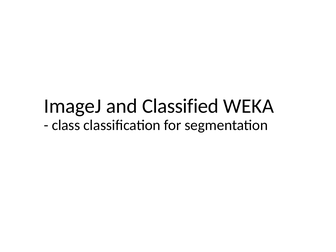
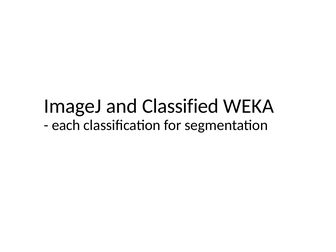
class: class -> each (66, 125)
